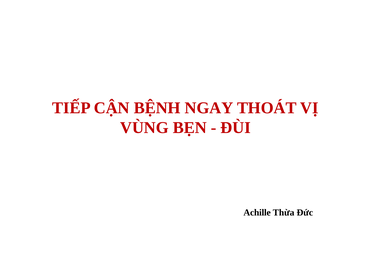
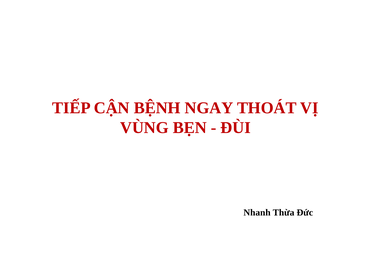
Achille: Achille -> Nhanh (257, 212)
